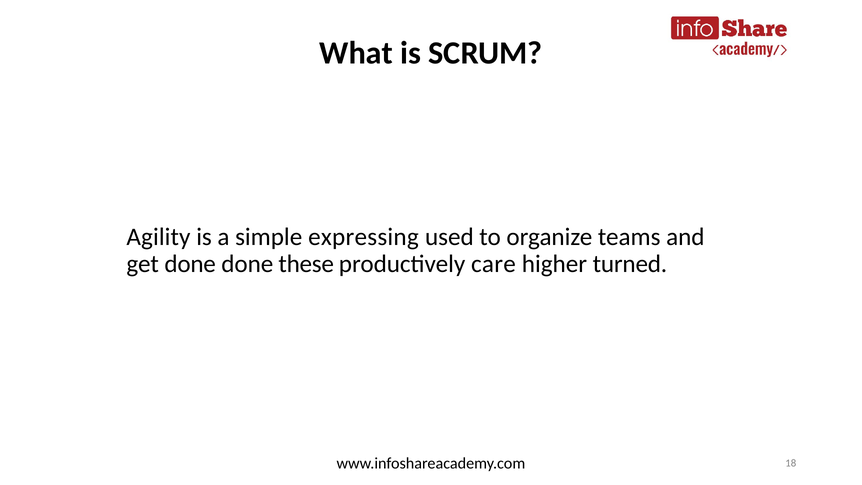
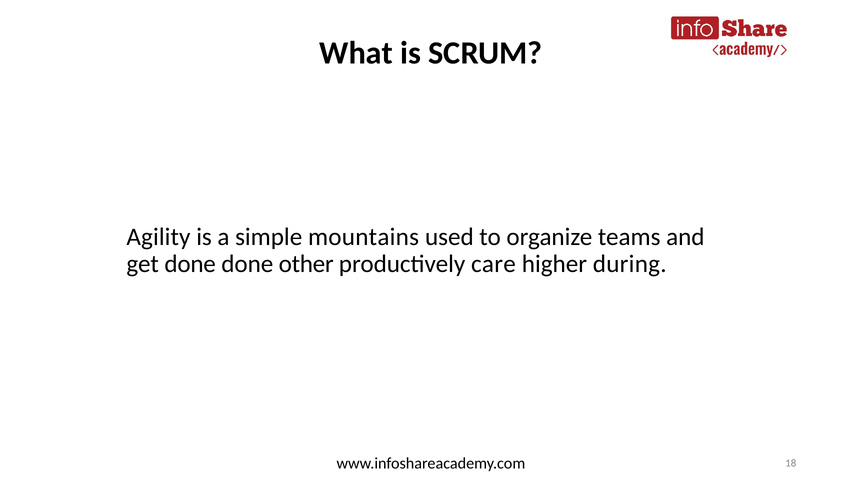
expressing: expressing -> mountains (363, 237)
these: these -> other (306, 264)
turned: turned -> during (630, 264)
